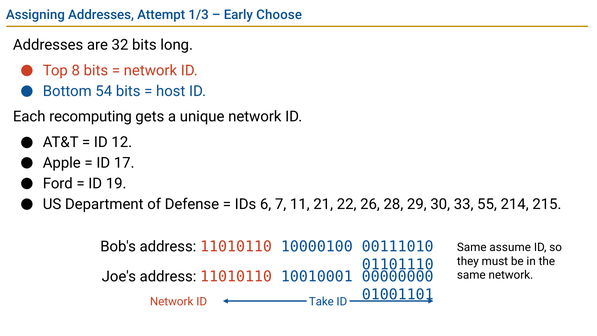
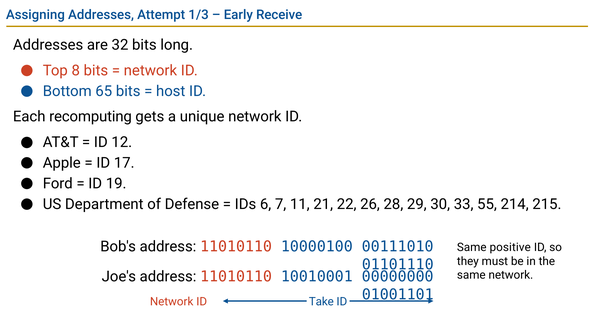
Choose: Choose -> Receive (279, 15)
54: 54 -> 65 (104, 91)
assume: assume -> positive (510, 247)
